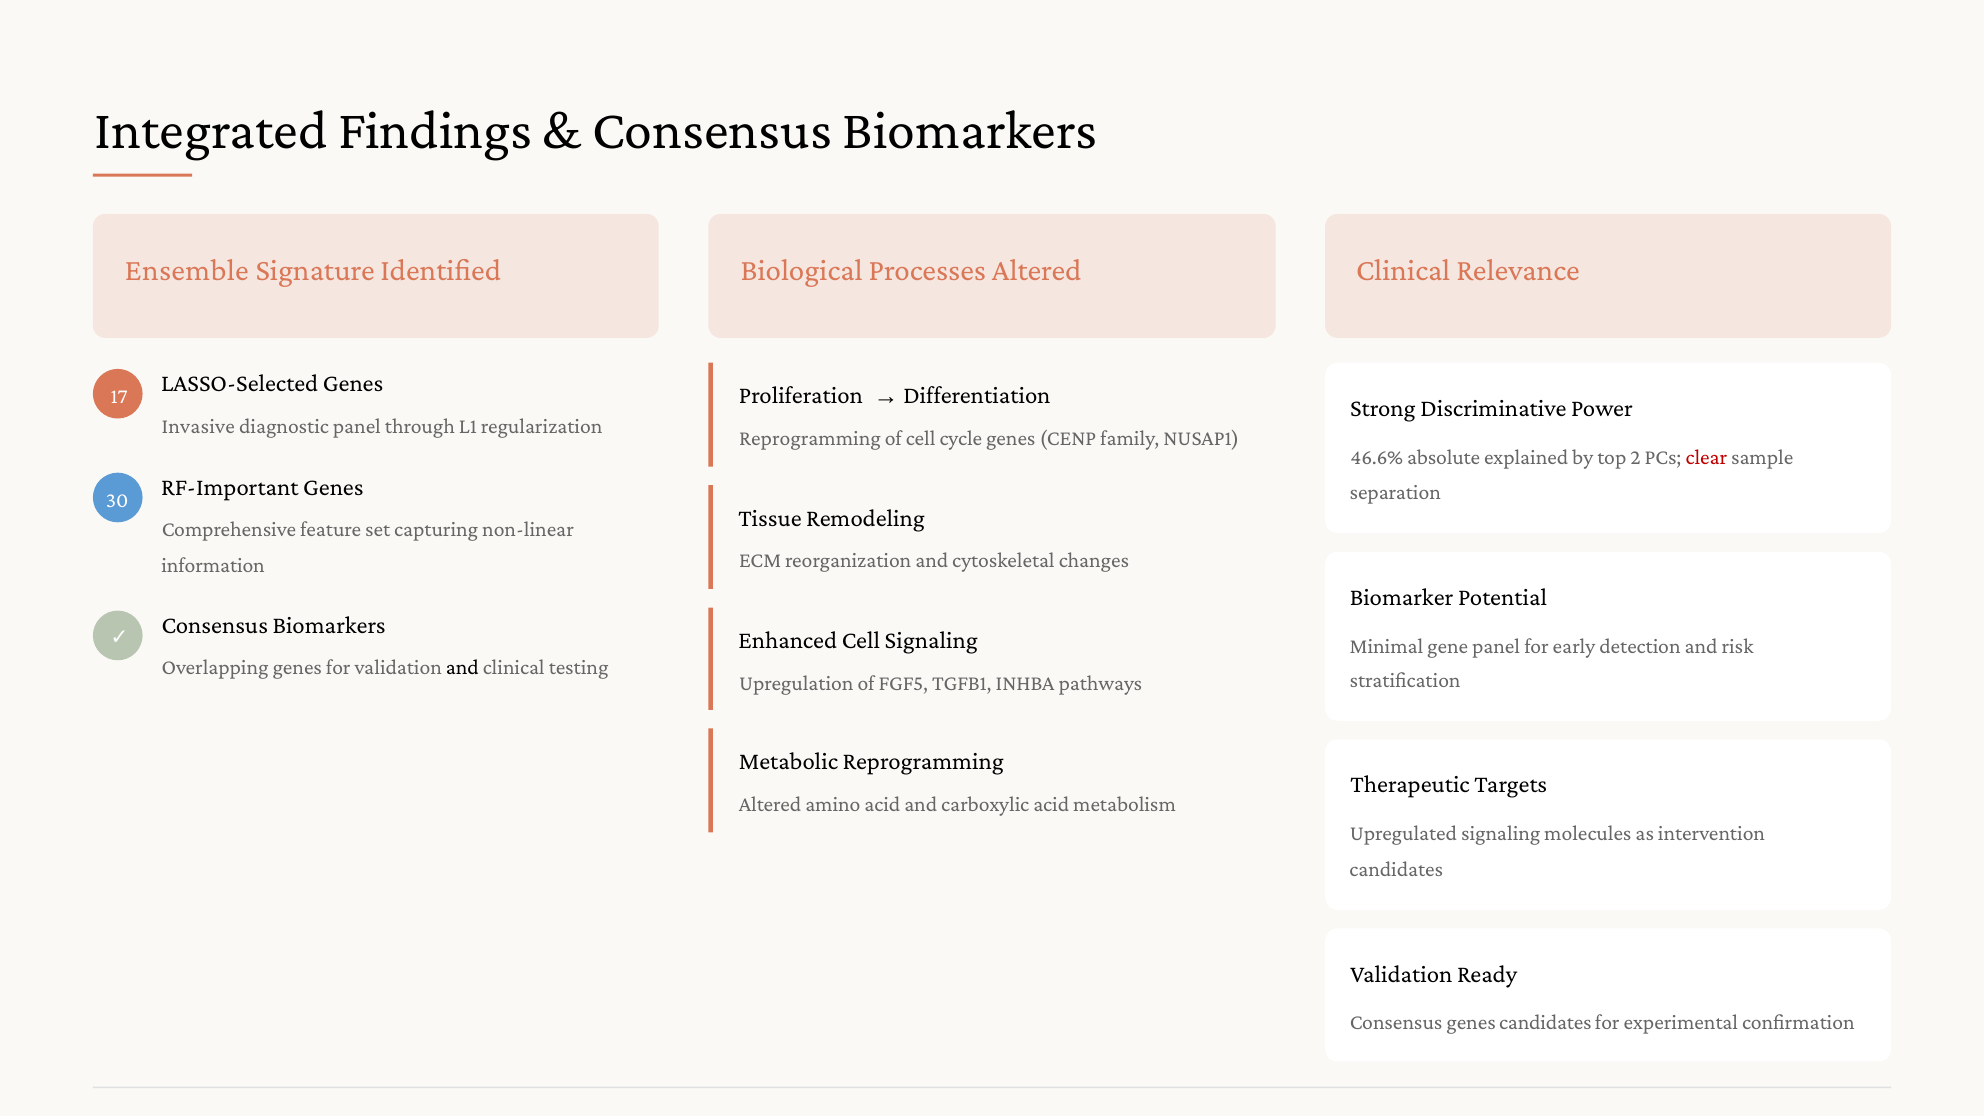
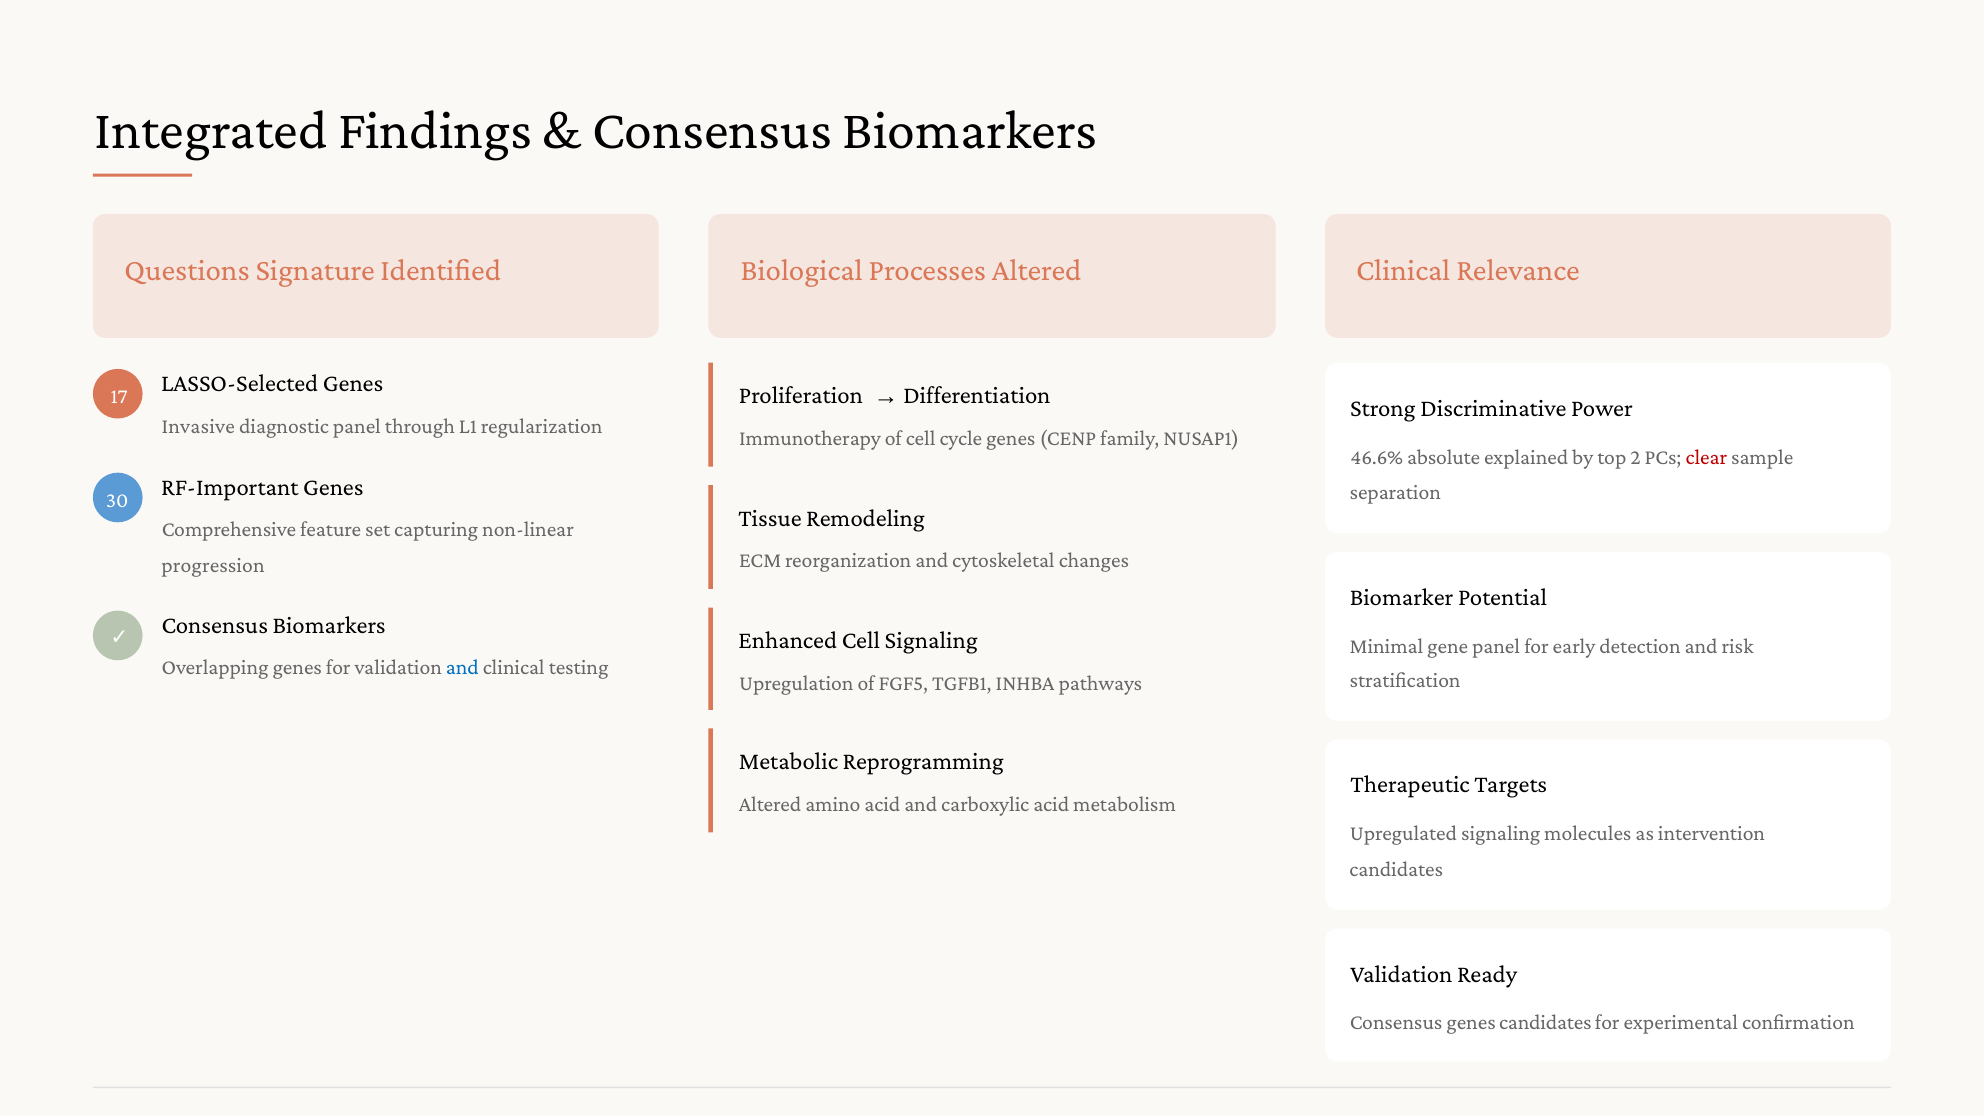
Ensemble: Ensemble -> Questions (187, 270)
Reprogramming: Reprogramming -> Immunotherapy (810, 438)
information: information -> progression (213, 565)
and colour: black -> blue (462, 668)
